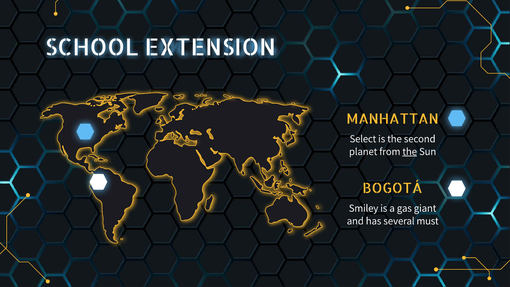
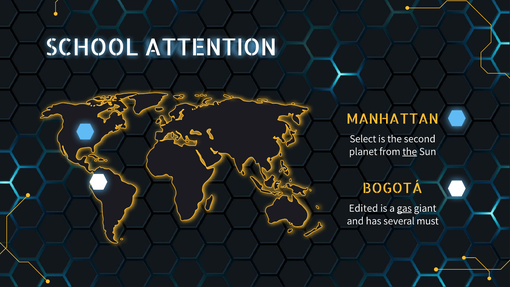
EXTENSION: EXTENSION -> ATTENTION (211, 48)
Smiley: Smiley -> Edited (363, 208)
gas underline: none -> present (404, 208)
